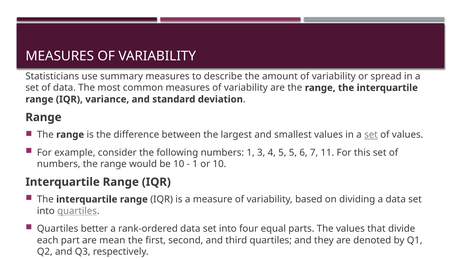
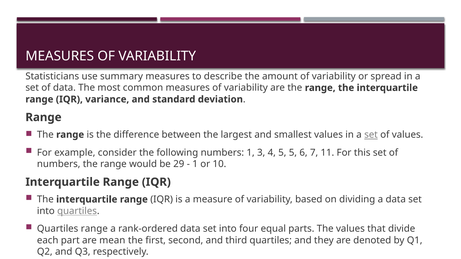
be 10: 10 -> 29 (179, 164)
Quartiles better: better -> range (94, 229)
